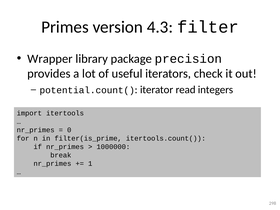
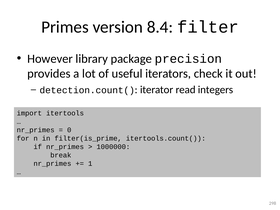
4.3: 4.3 -> 8.4 (160, 27)
Wrapper: Wrapper -> However (50, 59)
potential.count(: potential.count( -> detection.count( (87, 90)
